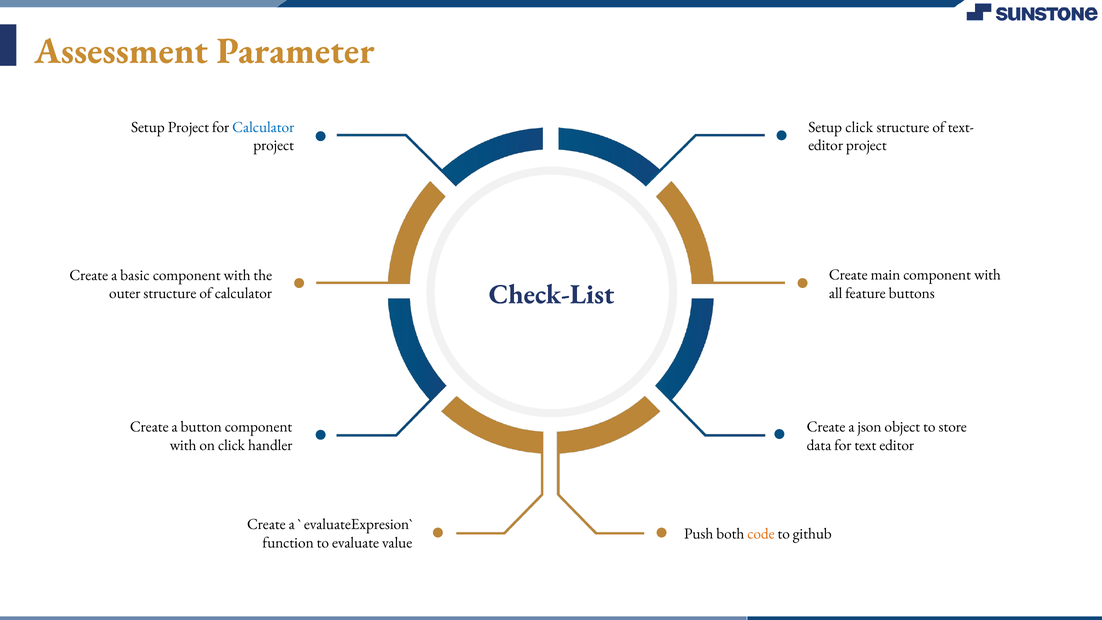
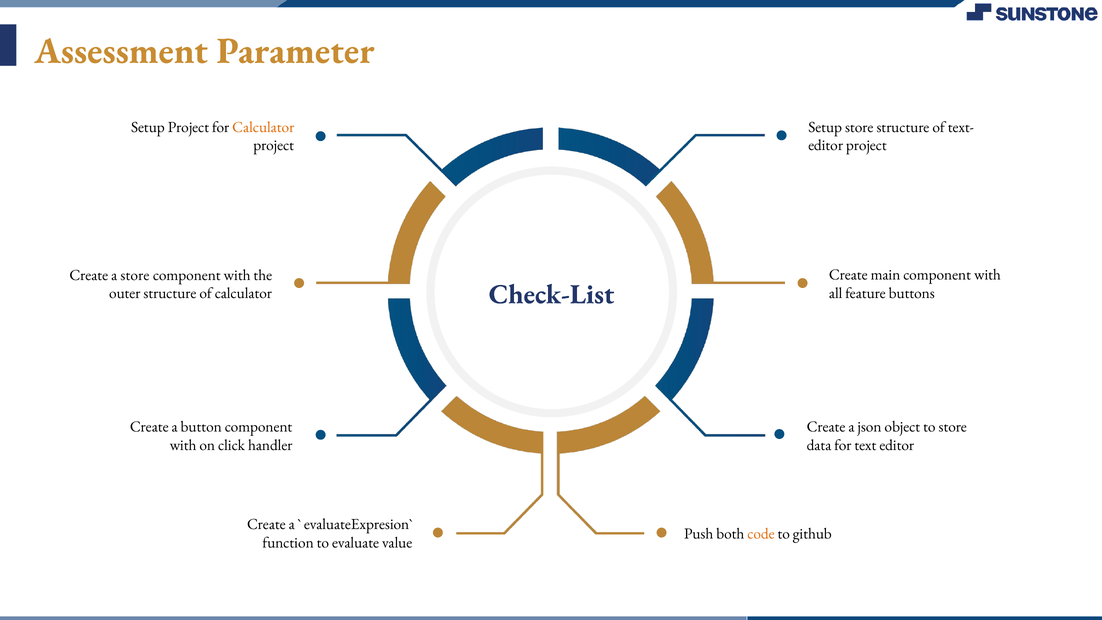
Calculator colour: blue -> orange (263, 127)
Setup click: click -> store (859, 127)
a basic: basic -> store (135, 275)
